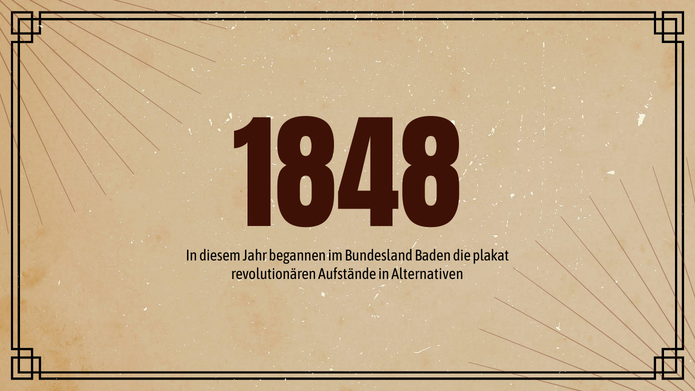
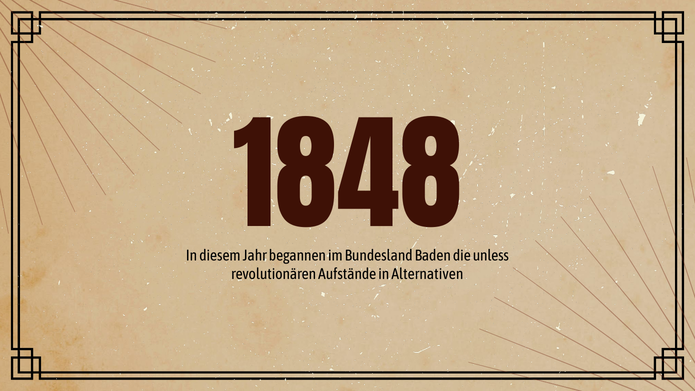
plakat: plakat -> unless (491, 255)
